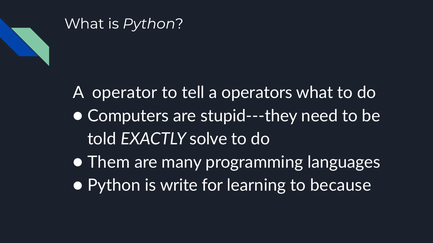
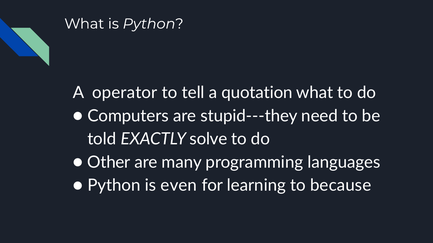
operators: operators -> quotation (257, 93)
Them: Them -> Other (109, 163)
write: write -> even (179, 186)
